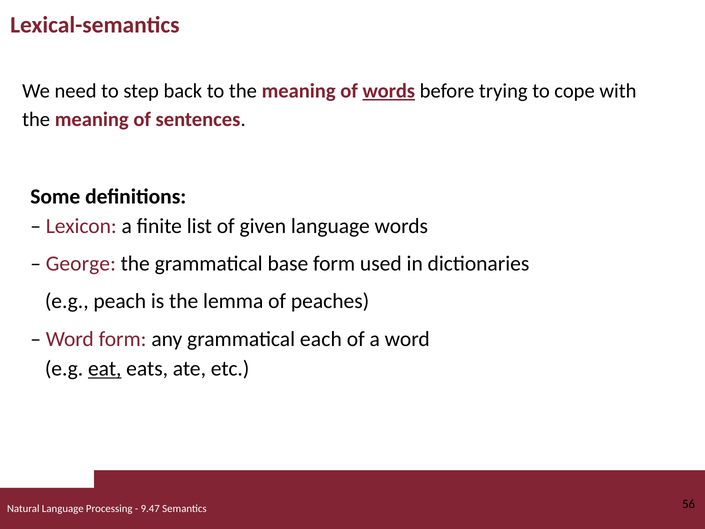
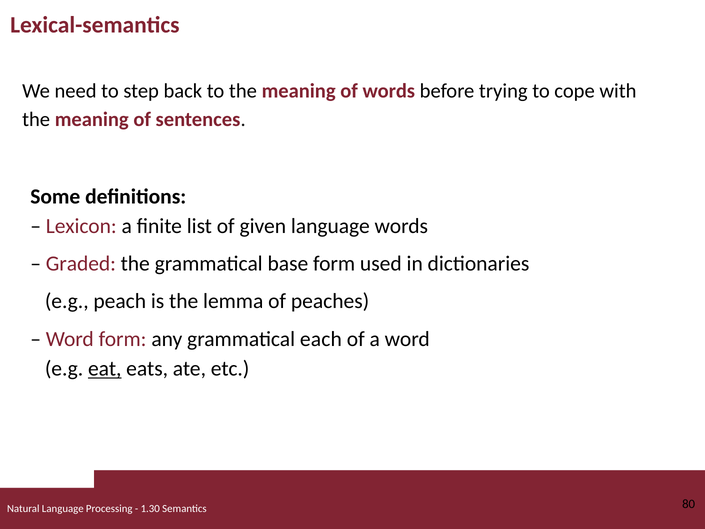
words underline: present -> none (389, 91)
George: George -> Graded (81, 264)
9.47: 9.47 -> 1.30 (150, 508)
56: 56 -> 80 (689, 504)
